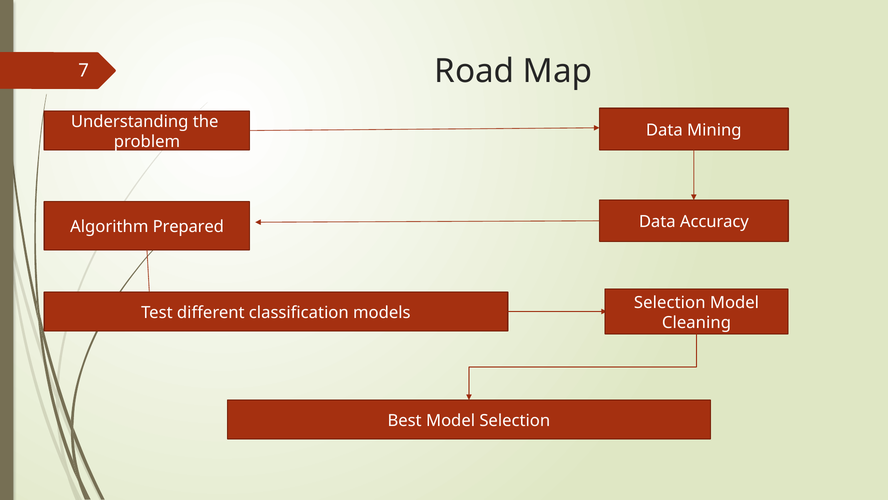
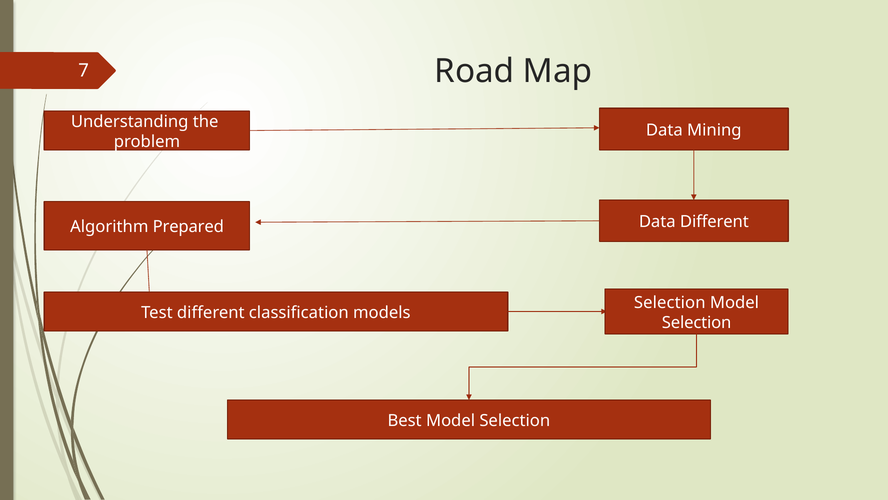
Data Accuracy: Accuracy -> Different (714, 222)
Cleaning: Cleaning -> Selection (697, 322)
